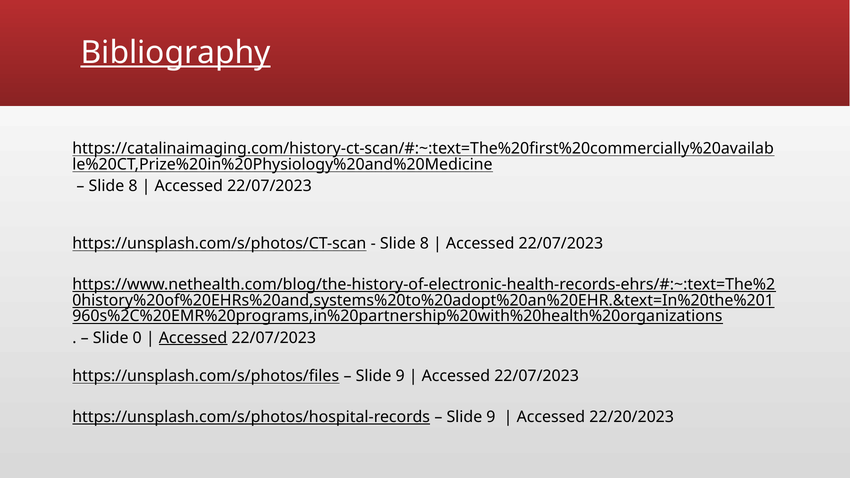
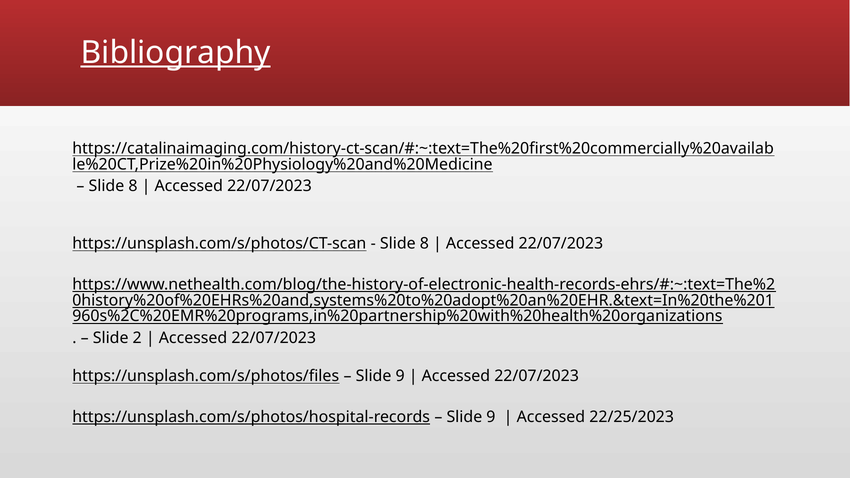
0: 0 -> 2 (137, 338)
Accessed underline: present -> none (193, 338)
22/20/2023: 22/20/2023 -> 22/25/2023 (632, 417)
